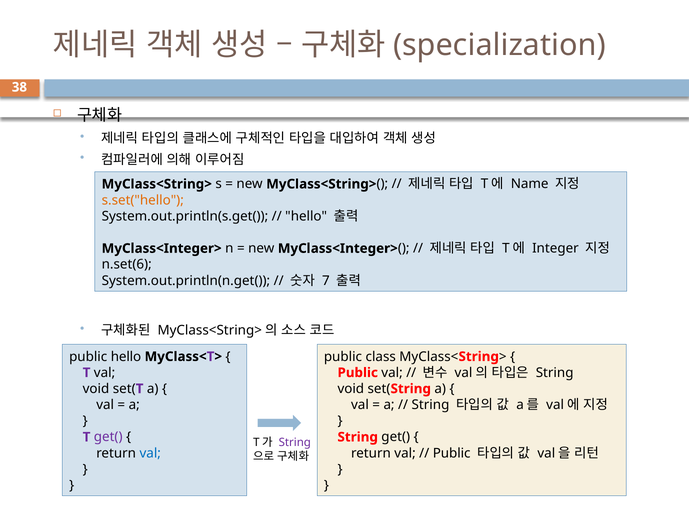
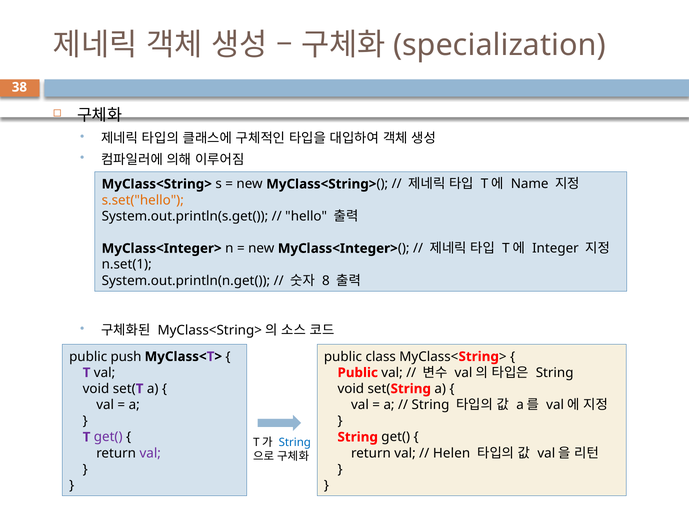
n.set(6: n.set(6 -> n.set(1 (127, 264)
7: 7 -> 8 (326, 280)
public hello: hello -> push (126, 356)
String colour: purple -> blue (295, 442)
val colour: blue -> purple (150, 453)
Public: Public -> Helen (452, 453)
